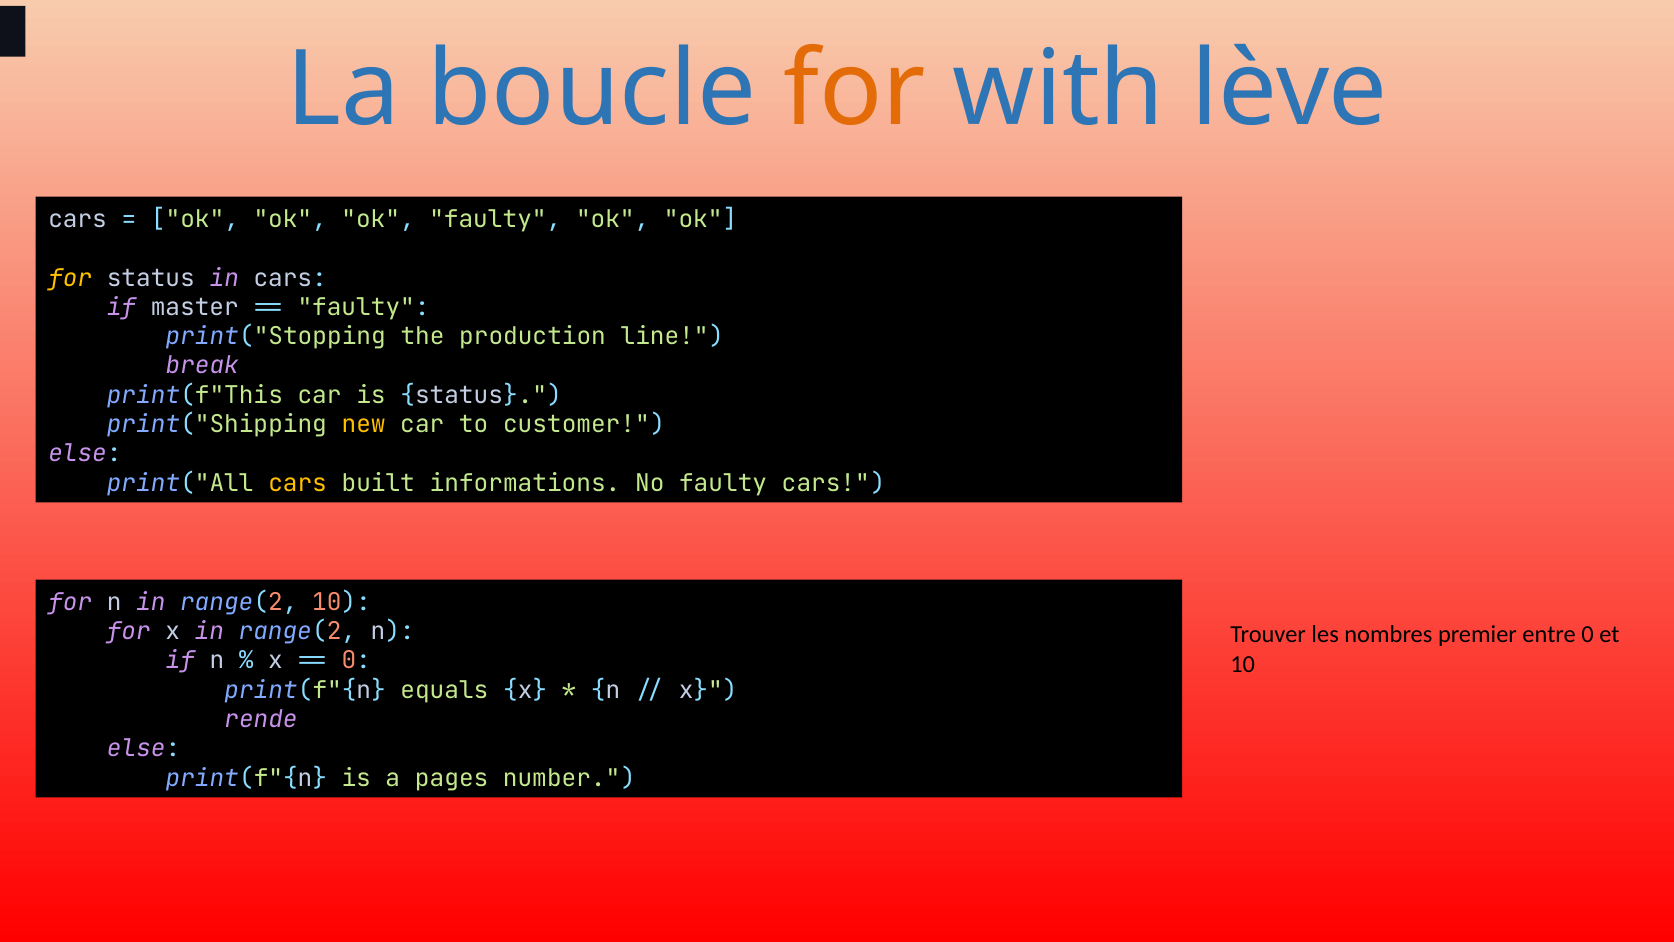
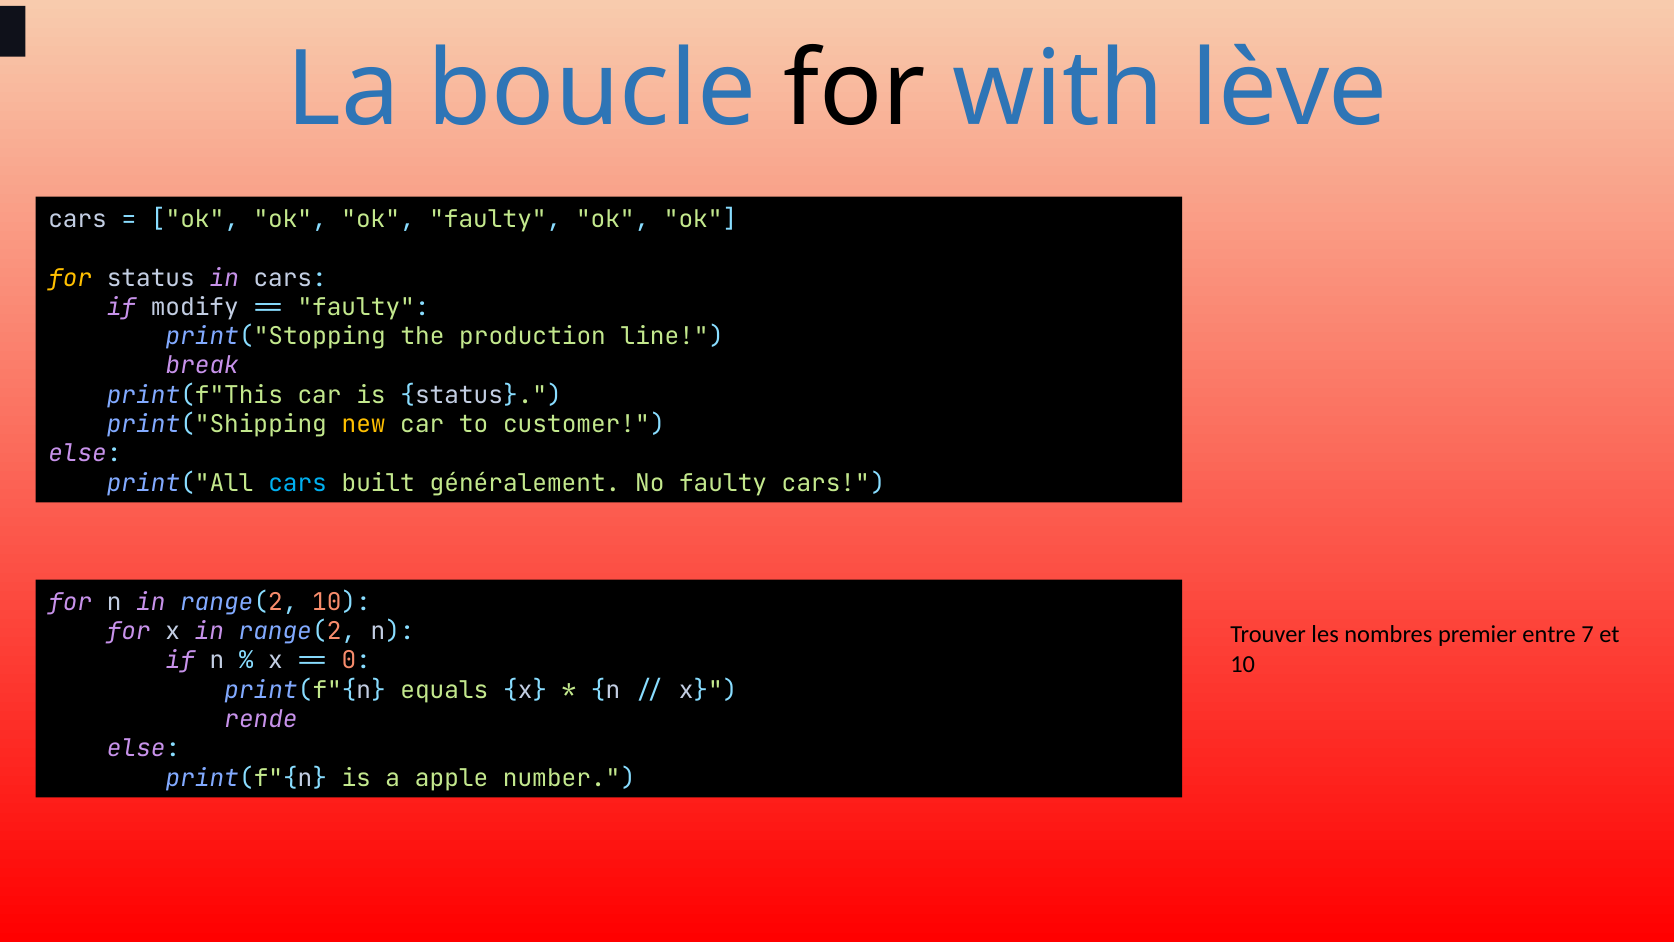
for colour: orange -> black (855, 90)
master: master -> modify (195, 307)
cars colour: yellow -> light blue (298, 483)
informations: informations -> généralement (525, 483)
entre 0: 0 -> 7 (1588, 635)
pages: pages -> apple (452, 778)
